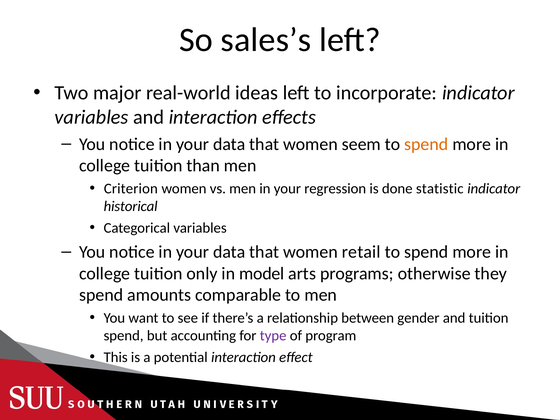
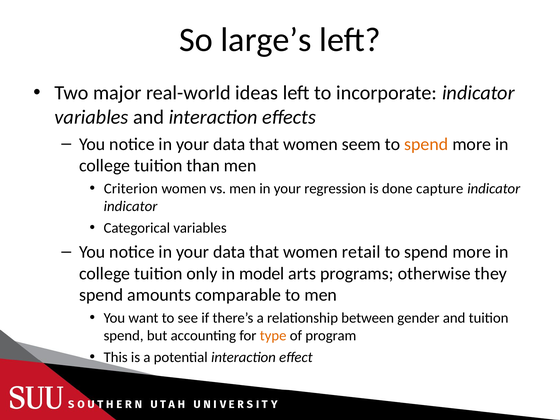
sales’s: sales’s -> large’s (266, 40)
statistic: statistic -> capture (440, 189)
historical: historical -> indicator (131, 206)
type colour: purple -> orange (273, 336)
